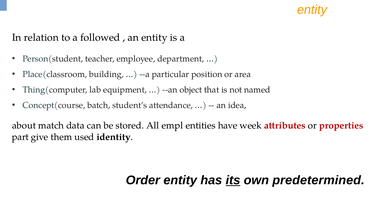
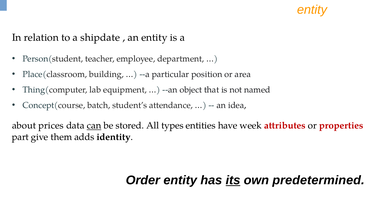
followed: followed -> shipdate (100, 38)
match: match -> prices (51, 126)
can underline: none -> present (94, 126)
empl: empl -> types (172, 126)
used: used -> adds (84, 137)
